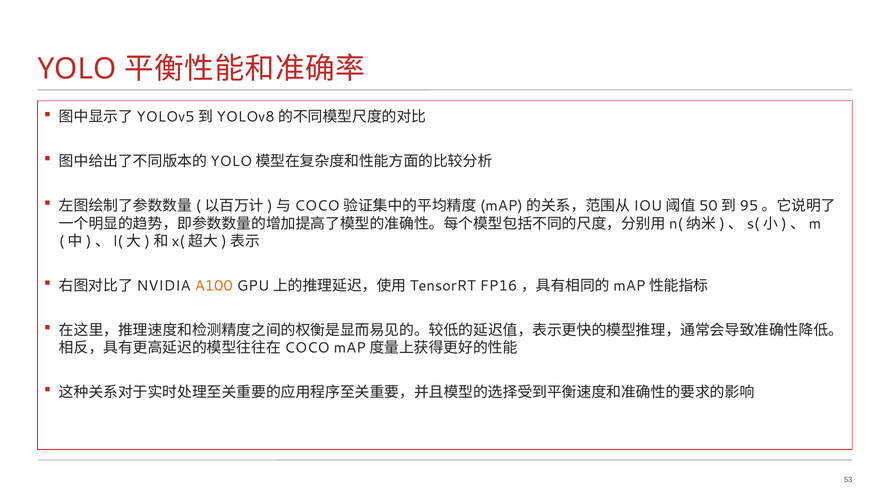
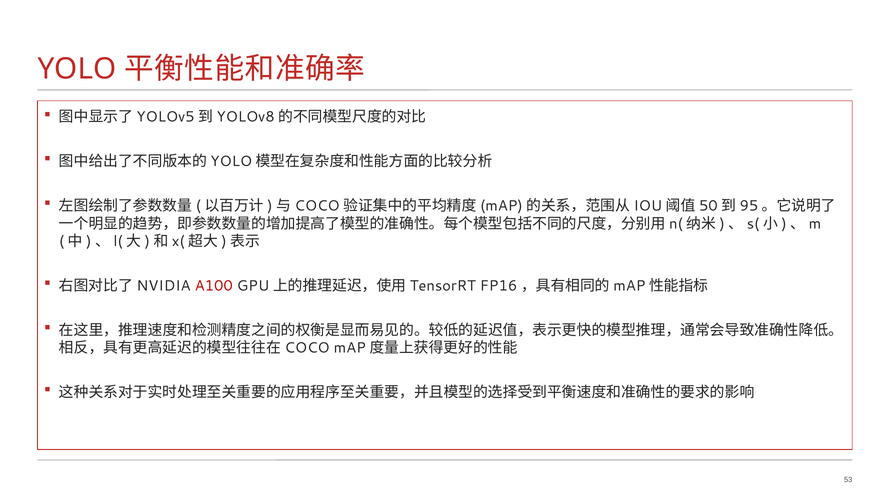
A100 colour: orange -> red (214, 286)
